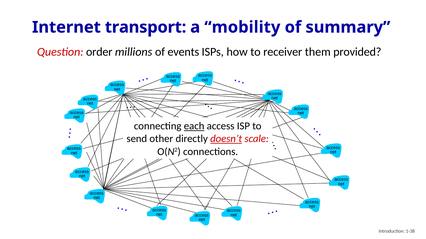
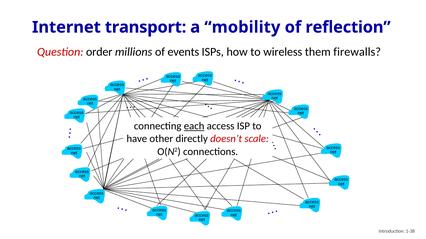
summary: summary -> reflection (348, 27)
receiver: receiver -> wireless (283, 52)
provided: provided -> firewalls (357, 52)
send: send -> have (137, 139)
doesn’t underline: present -> none (226, 139)
